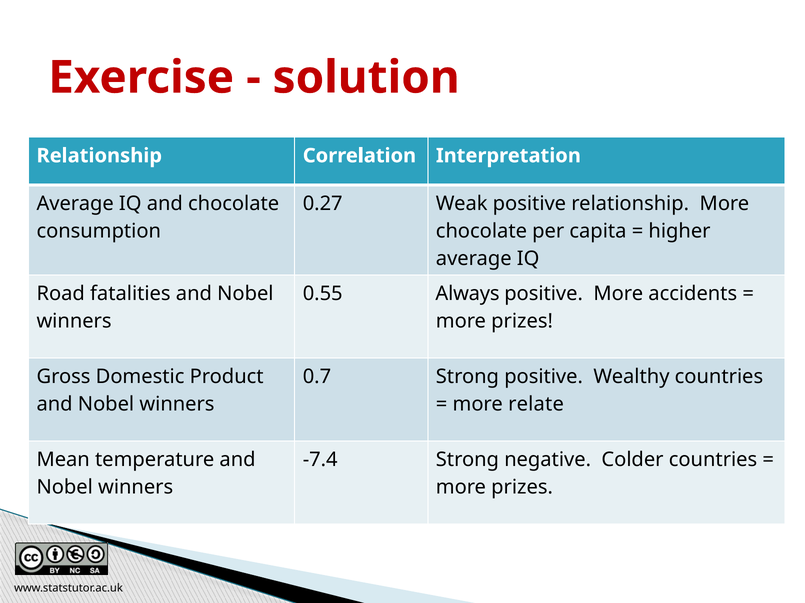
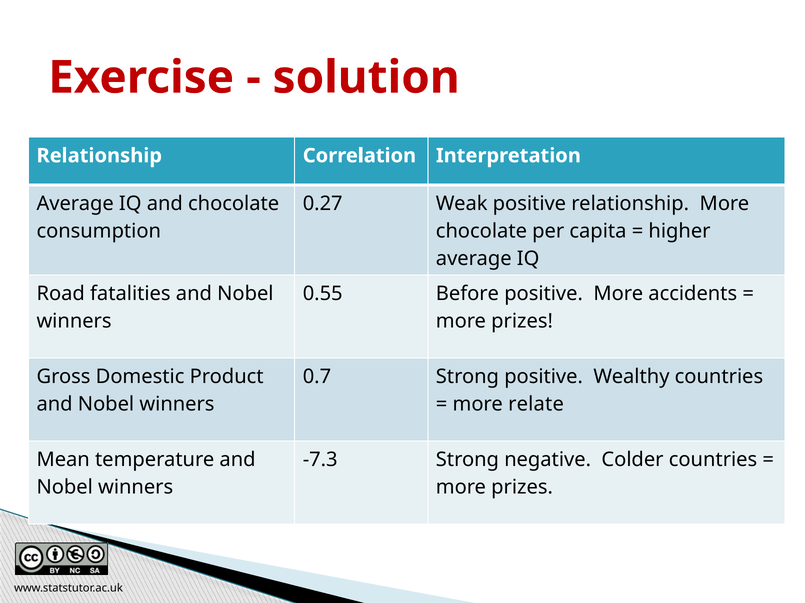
Always: Always -> Before (467, 294)
-7.4: -7.4 -> -7.3 (320, 460)
